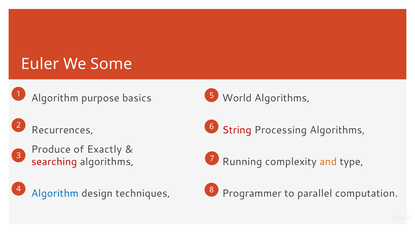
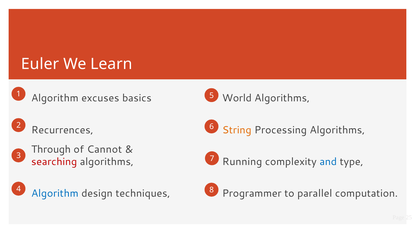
Some: Some -> Learn (111, 64)
purpose: purpose -> excuses (100, 98)
String colour: red -> orange (237, 130)
Produce: Produce -> Through (51, 150)
Exactly: Exactly -> Cannot (104, 150)
and colour: orange -> blue (328, 162)
